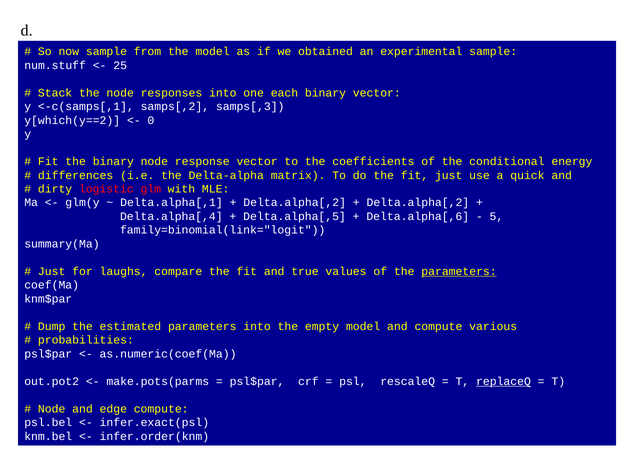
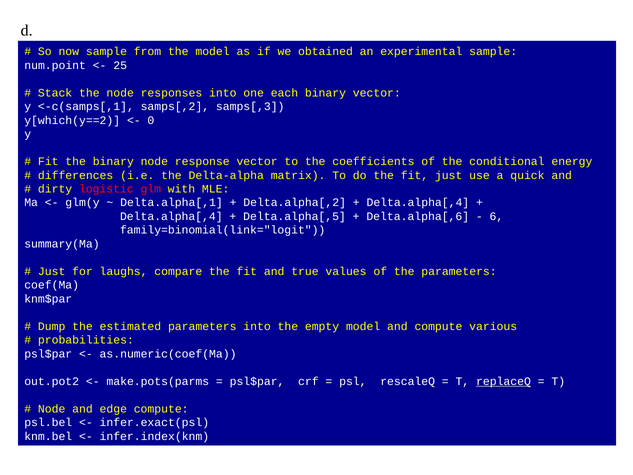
num.stuff: num.stuff -> num.point (55, 65)
Delta.alpha[,2: Delta.alpha[,2 -> Delta.alpha[,4 (418, 203)
5: 5 -> 6 (496, 216)
parameters underline: present -> none (459, 271)
infer.order(knm: infer.order(knm -> infer.index(knm (154, 436)
